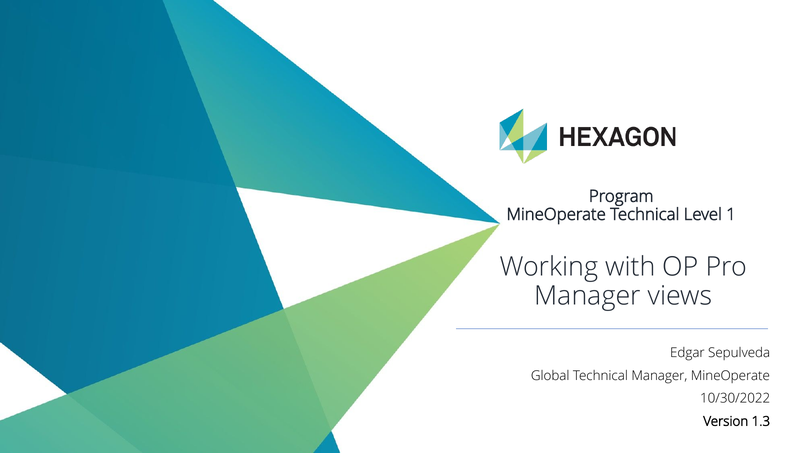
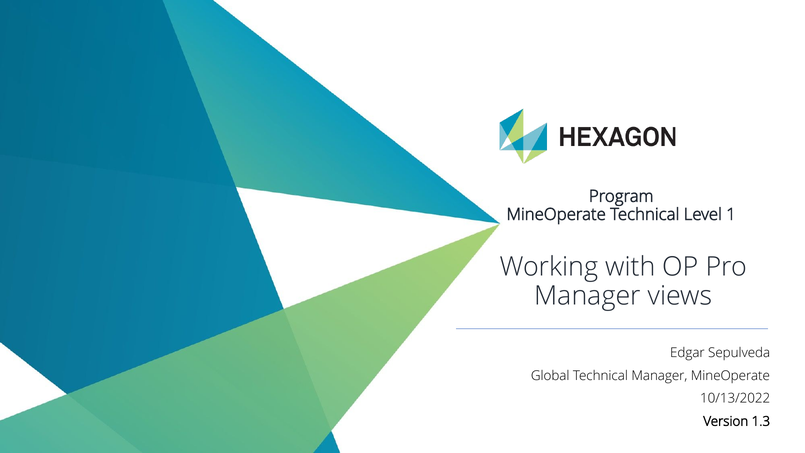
10/30/2022: 10/30/2022 -> 10/13/2022 (735, 398)
